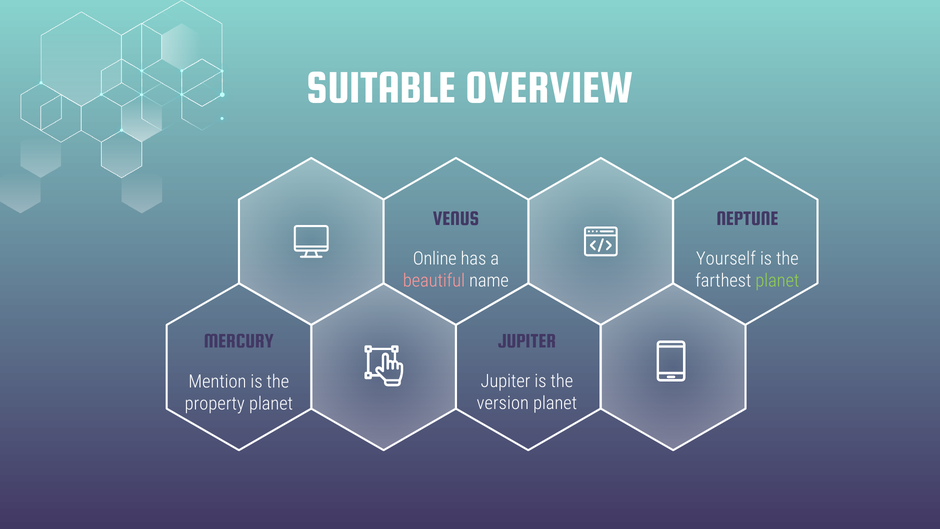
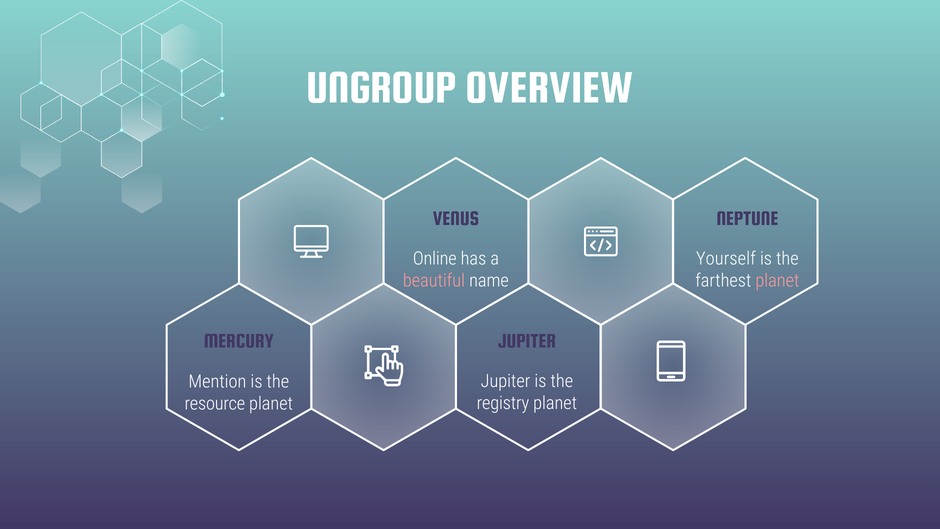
SUITABLE: SUITABLE -> UNGROUP (381, 87)
planet colour: light green -> pink (777, 281)
property: property -> resource (215, 403)
version: version -> registry (503, 403)
